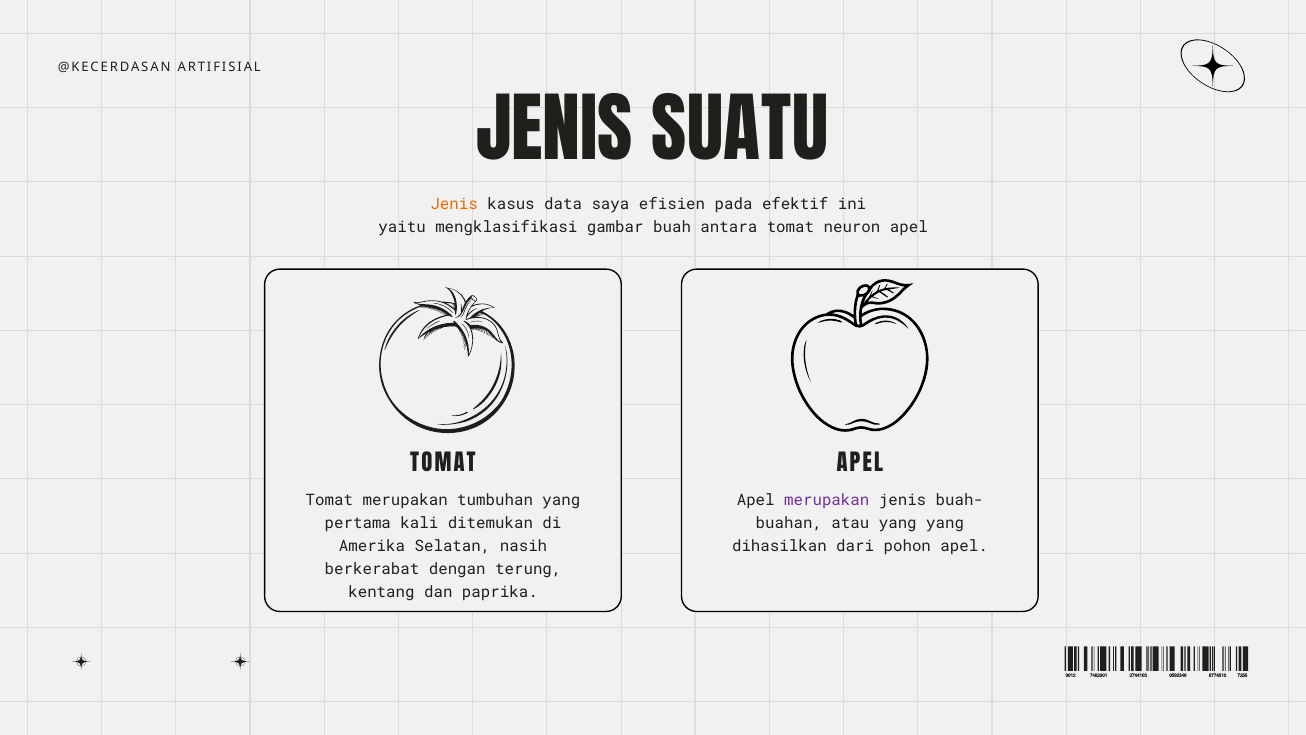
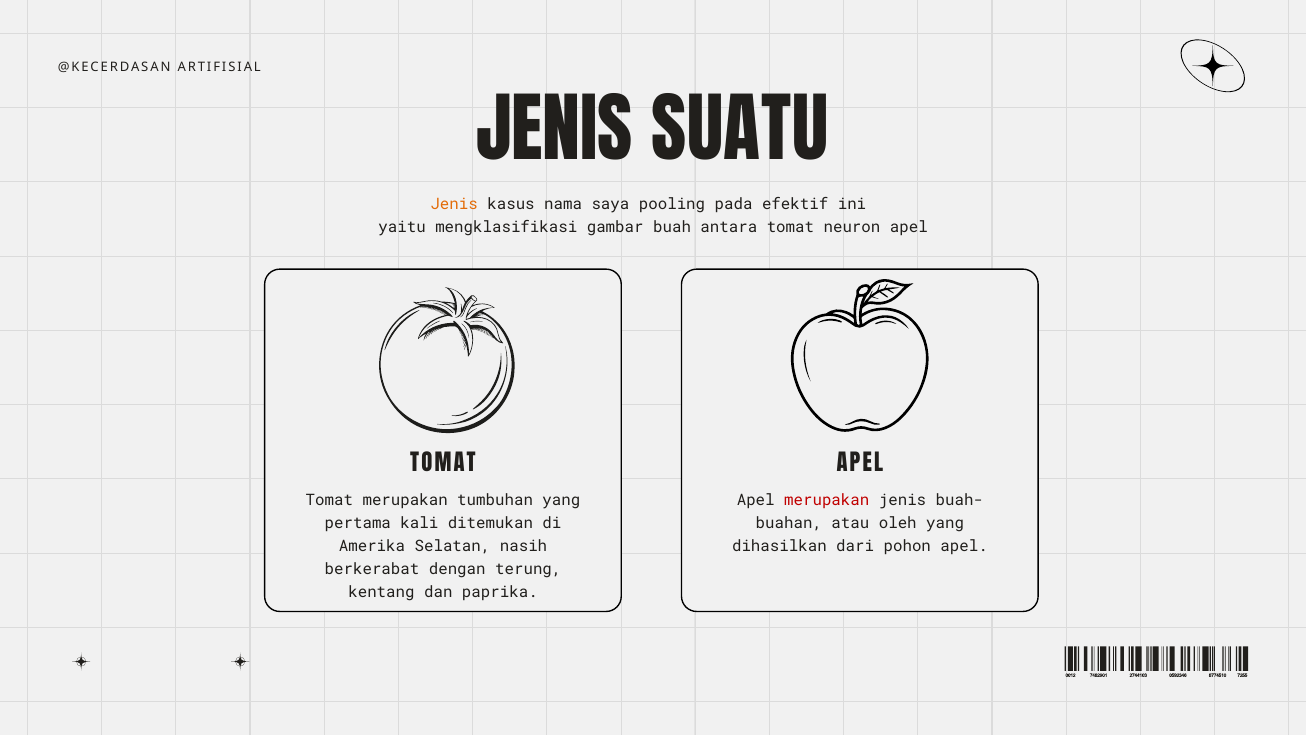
data: data -> nama (563, 204)
efisien: efisien -> pooling (672, 204)
merupakan colour: purple -> red (827, 500)
atau yang: yang -> oleh (898, 523)
